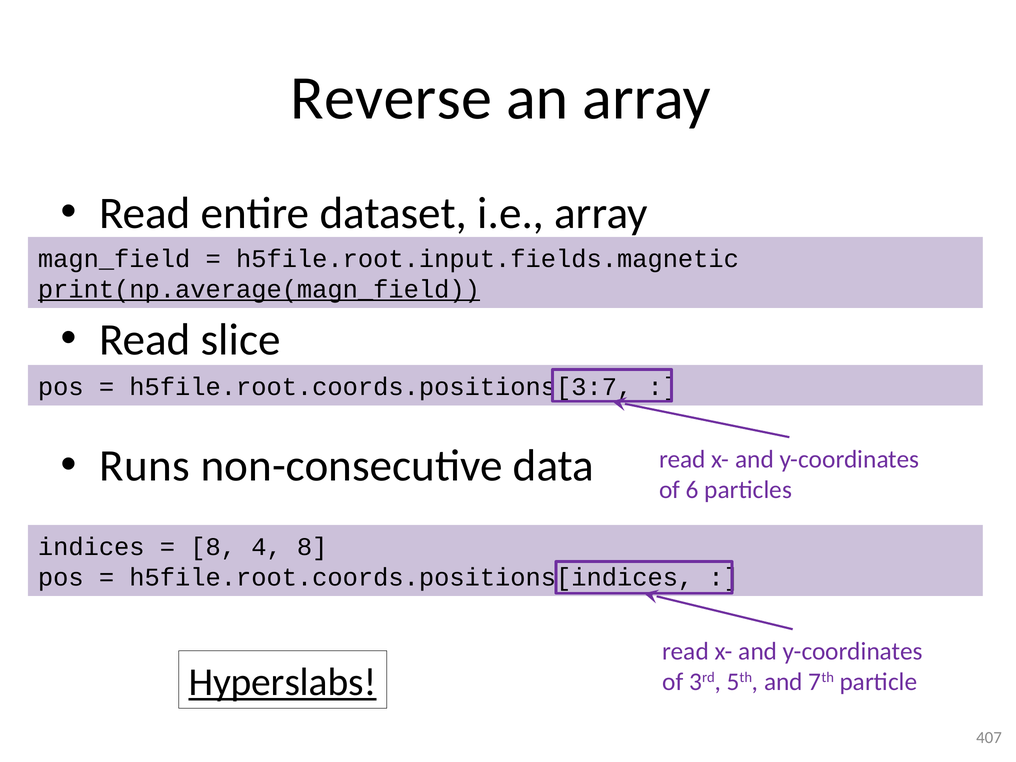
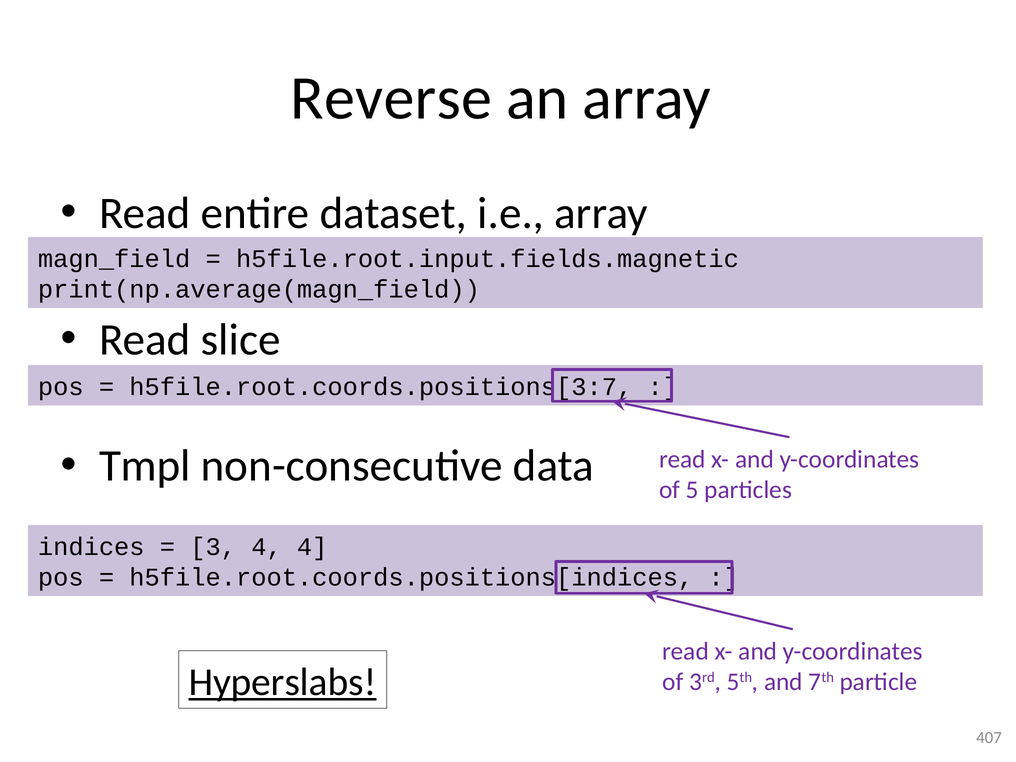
print(np.average(magn_field underline: present -> none (259, 289)
Runs: Runs -> Tmpl (145, 466)
6: 6 -> 5 (692, 490)
8: 8 -> 3 (213, 547)
4 8: 8 -> 4 (312, 547)
